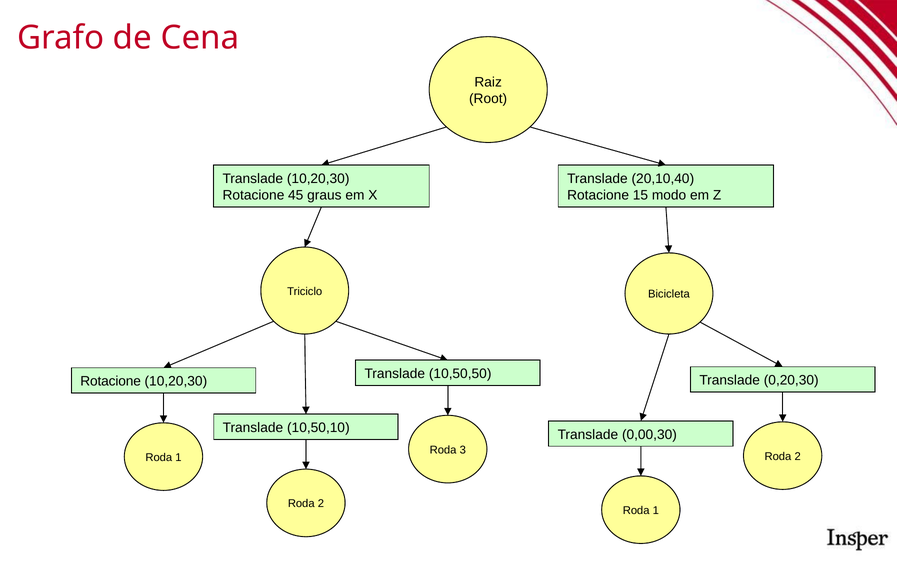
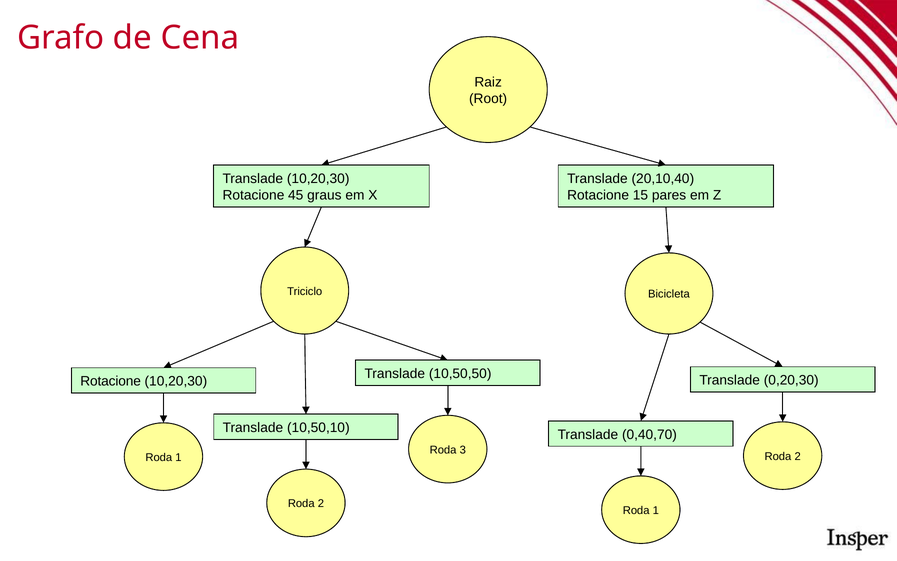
modo: modo -> pares (669, 195)
0,00,30: 0,00,30 -> 0,40,70 (649, 434)
